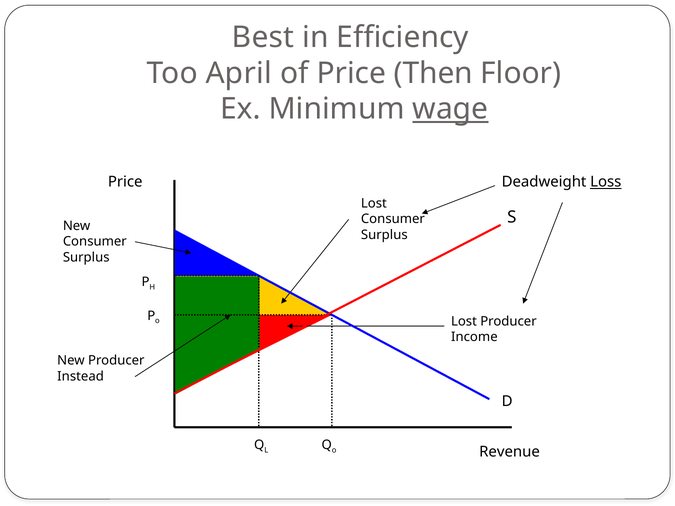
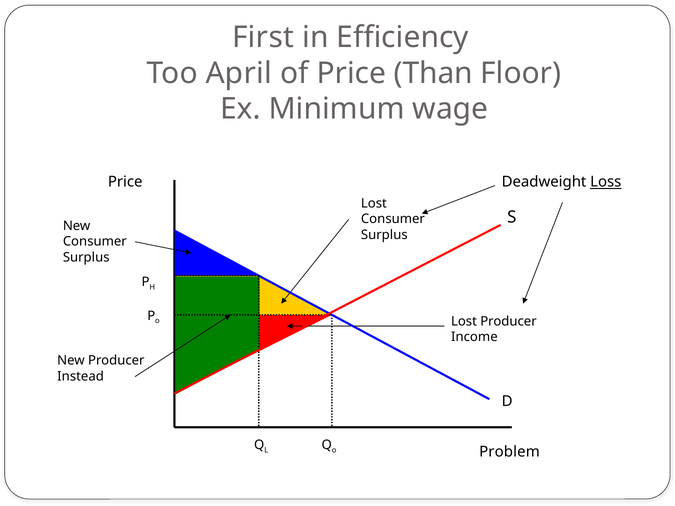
Best: Best -> First (263, 37)
Then: Then -> Than (433, 73)
wage underline: present -> none (450, 109)
Revenue: Revenue -> Problem (509, 452)
